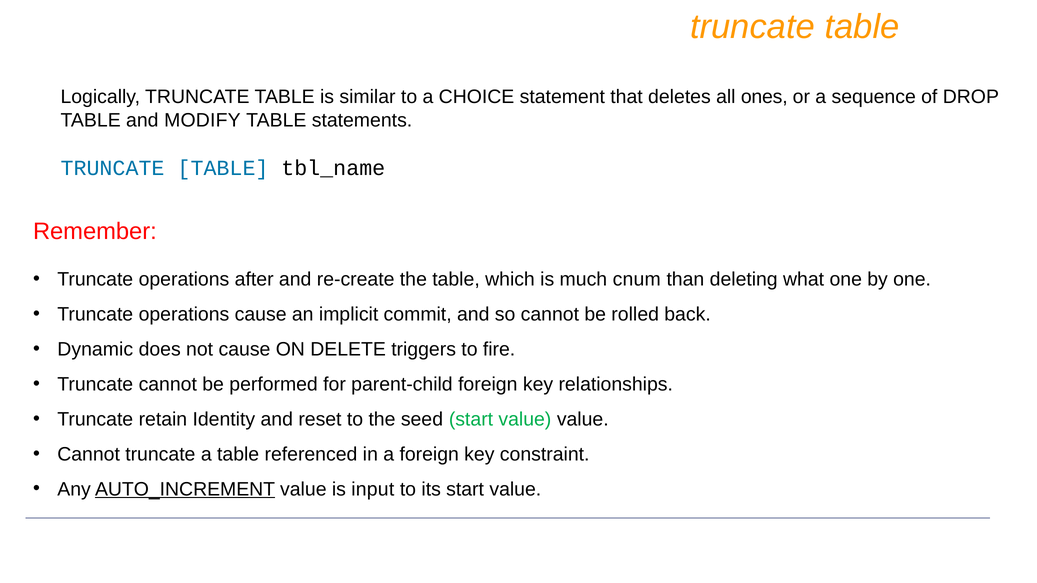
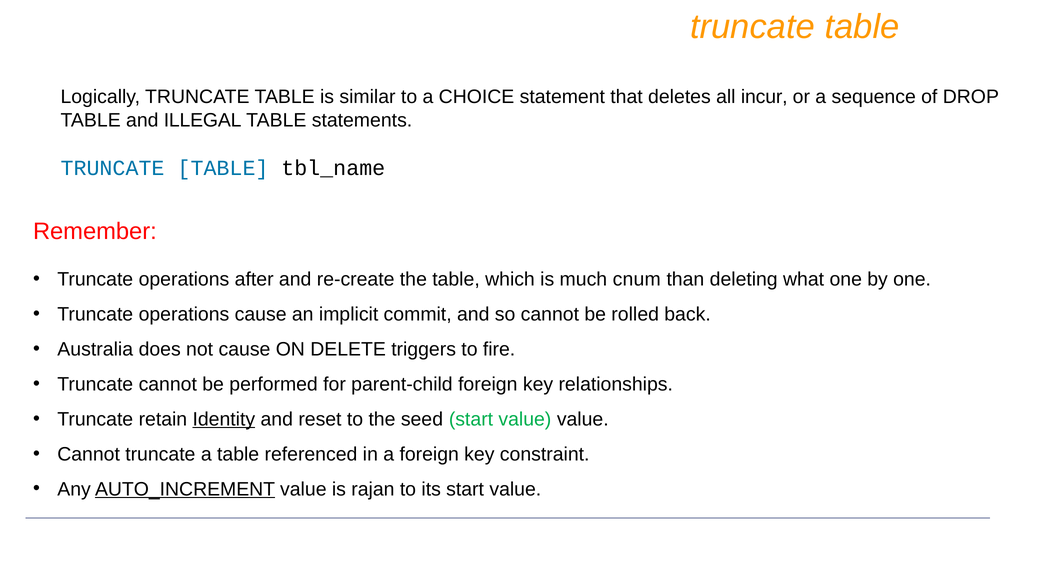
ones: ones -> incur (764, 97)
MODIFY: MODIFY -> ILLEGAL (203, 120)
Dynamic: Dynamic -> Australia (95, 349)
Identity underline: none -> present (224, 419)
input: input -> rajan (373, 489)
